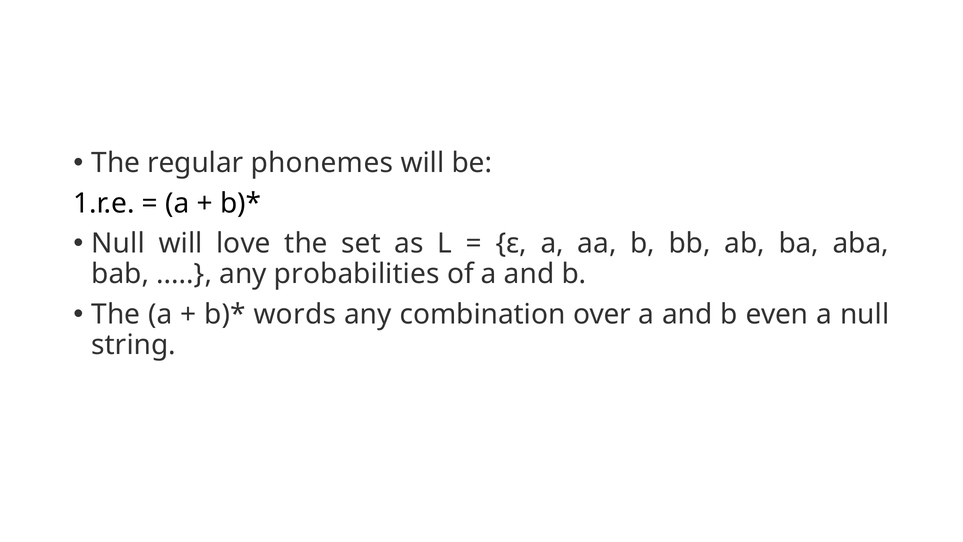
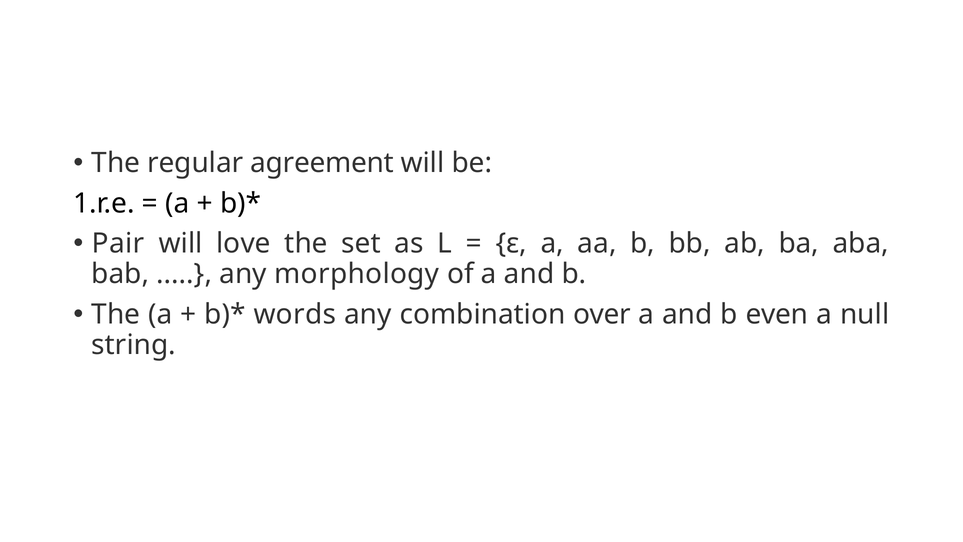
phonemes: phonemes -> agreement (322, 163)
Null: Null -> Pair (118, 244)
probabilities: probabilities -> morphology (357, 274)
